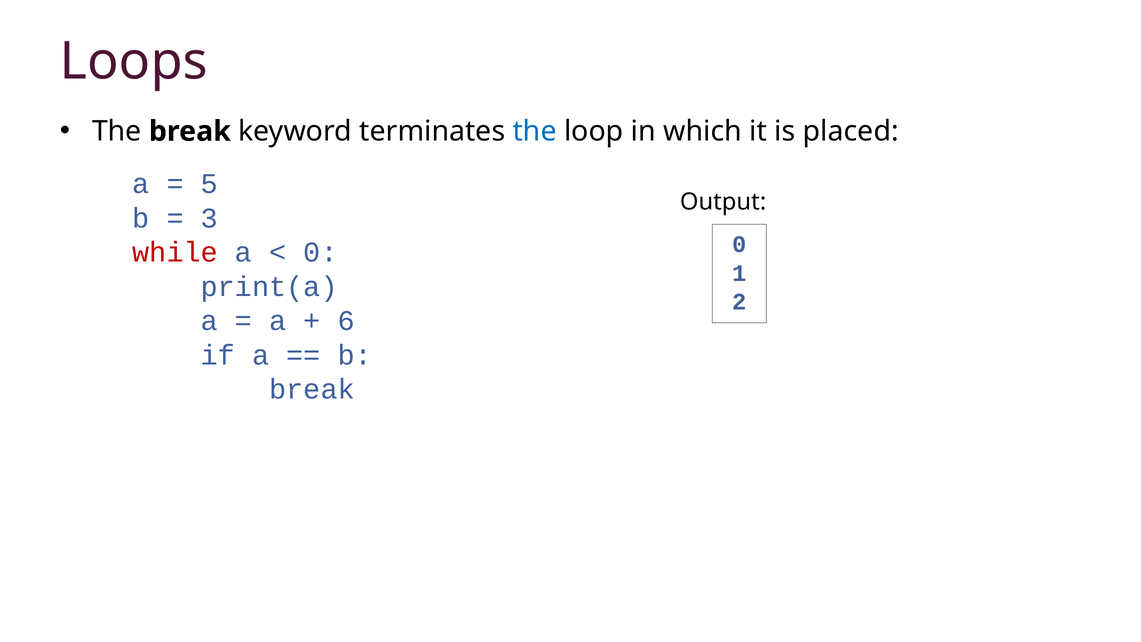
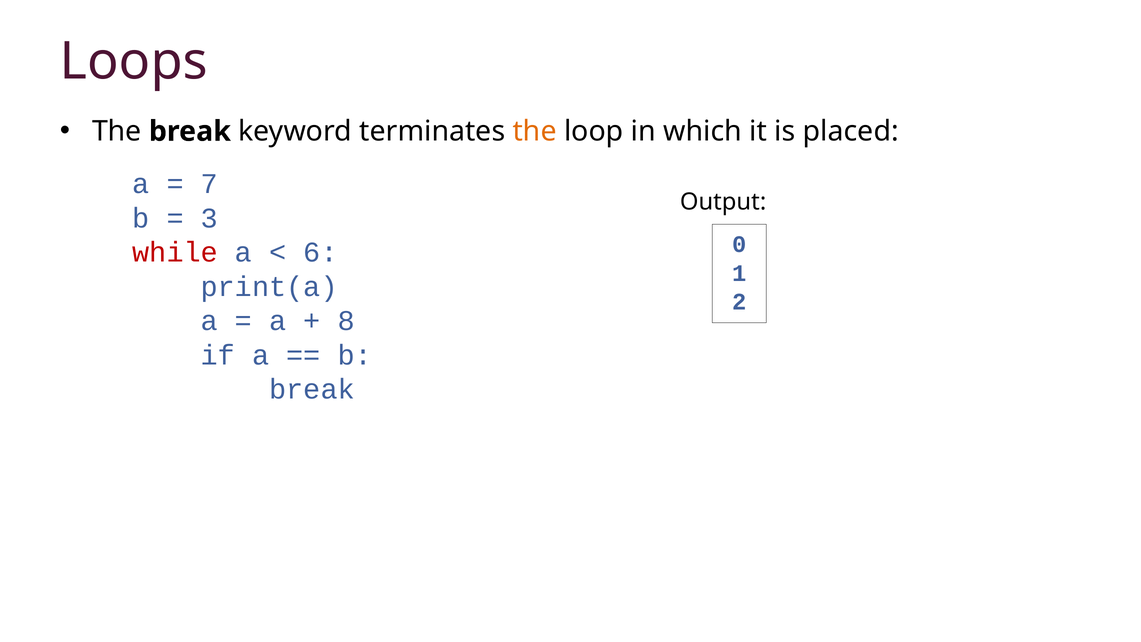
the colour: blue -> orange (535, 131)
5: 5 -> 7 (209, 184)
0: 0 -> 6 (321, 252)
6: 6 -> 8 (346, 321)
